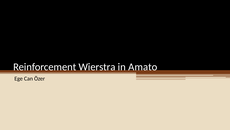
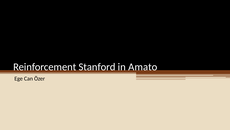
Wierstra: Wierstra -> Stanford (97, 67)
